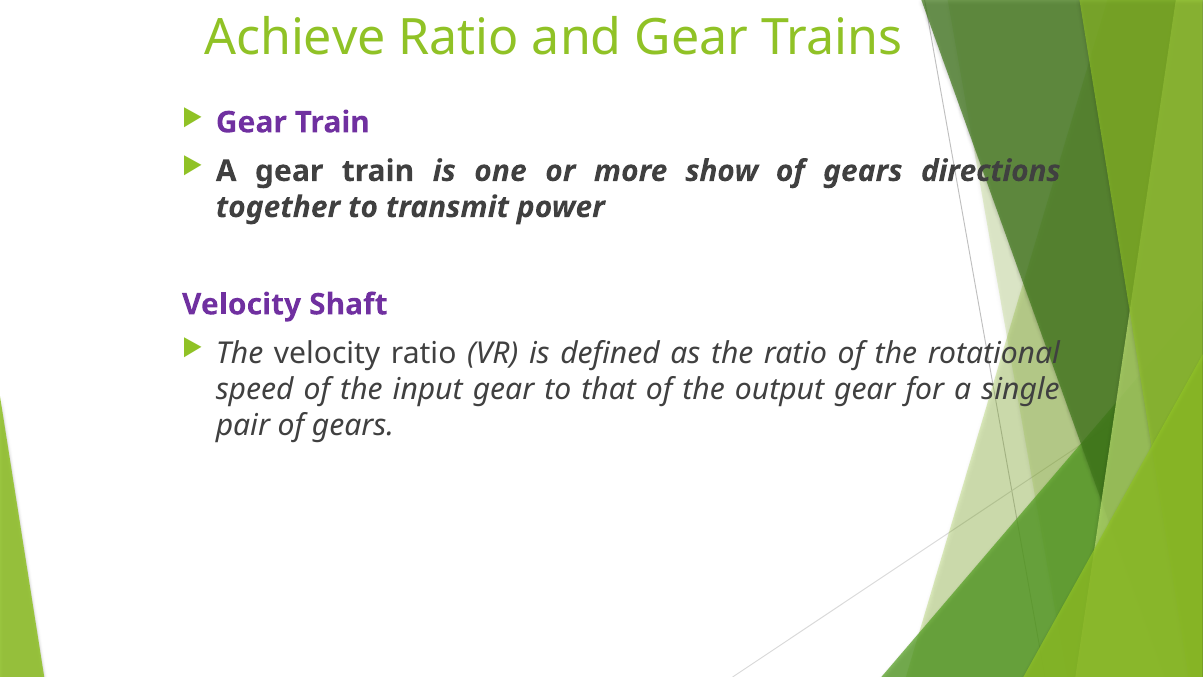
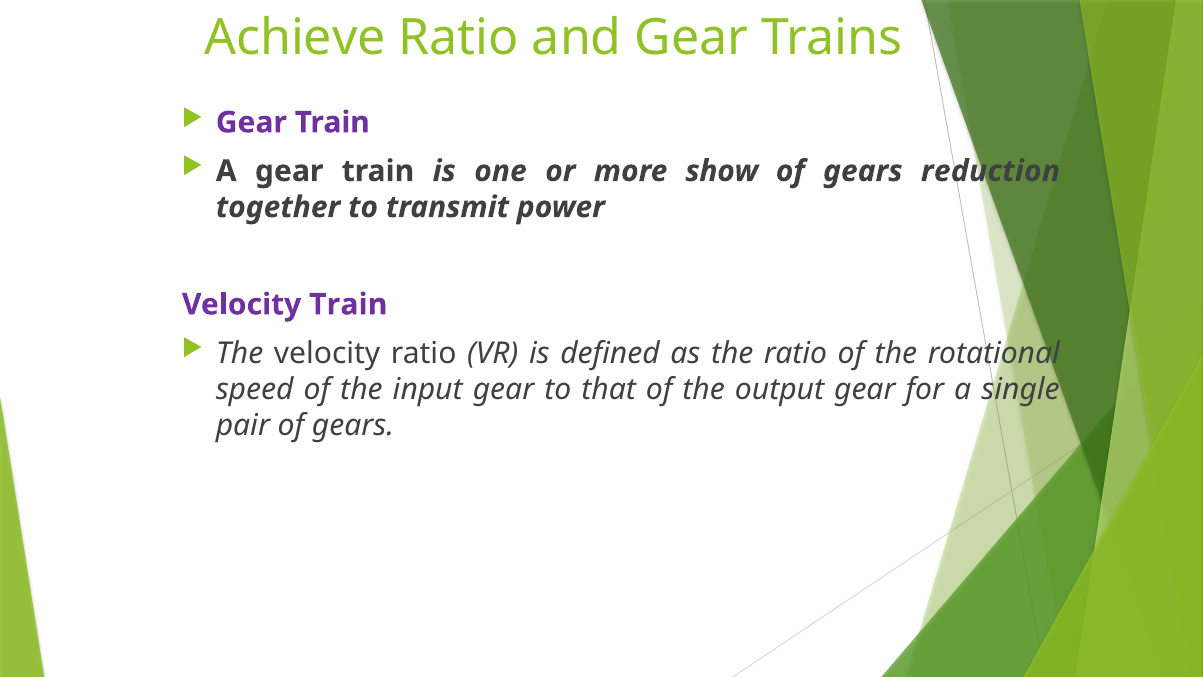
directions: directions -> reduction (990, 171)
Velocity Shaft: Shaft -> Train (348, 304)
